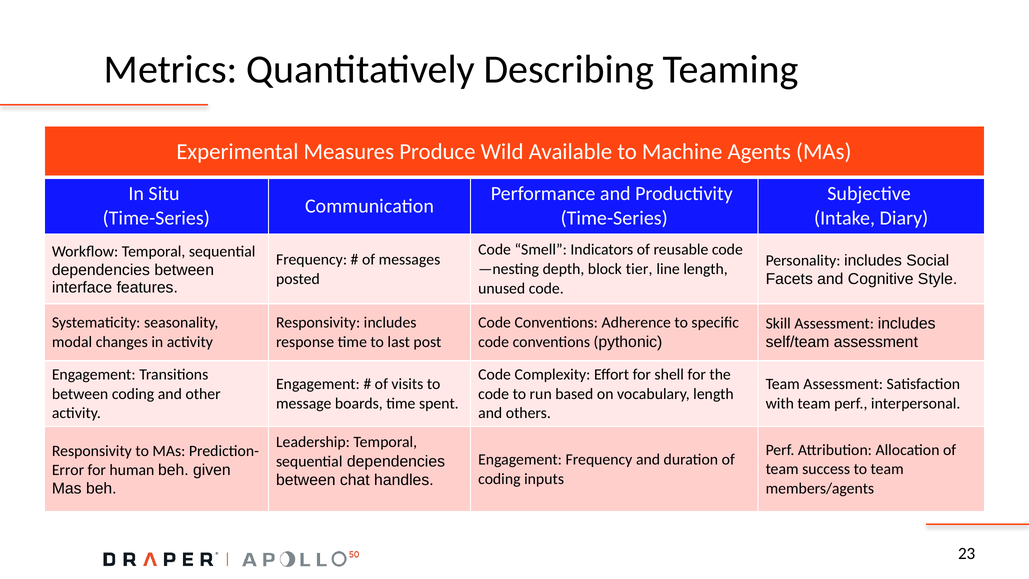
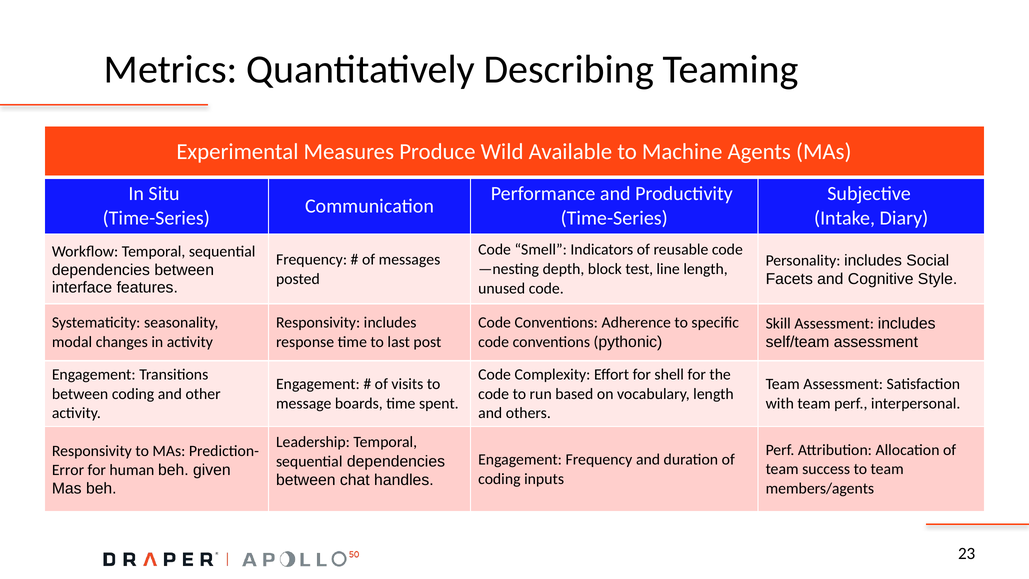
tier: tier -> test (639, 269)
